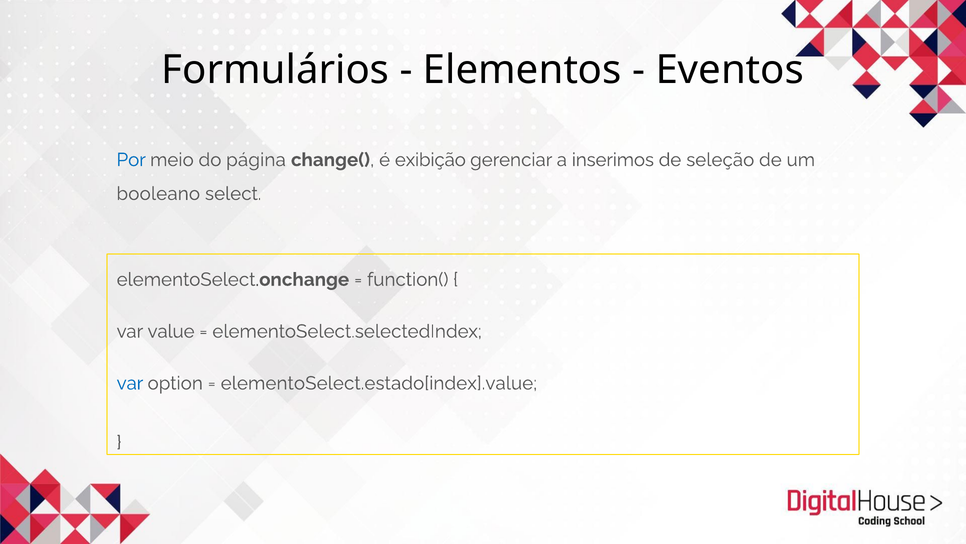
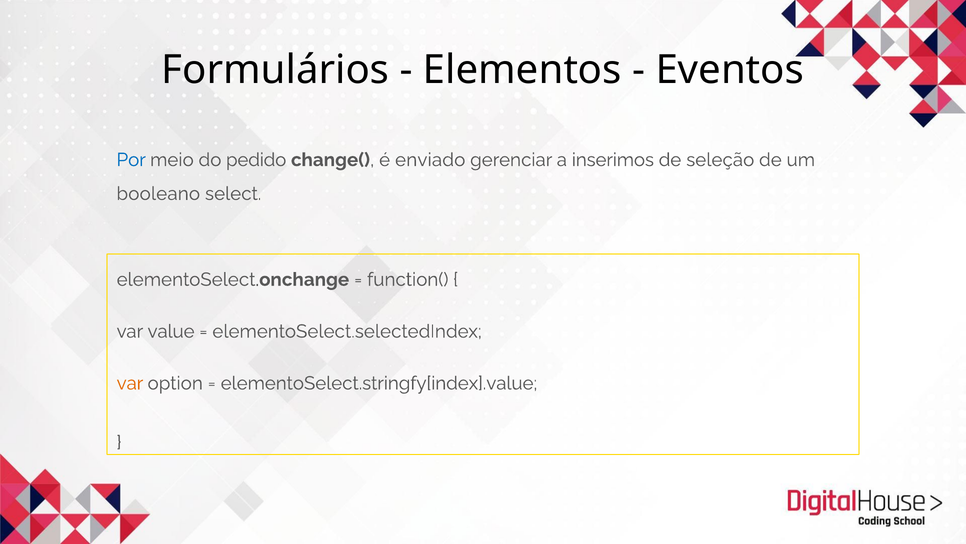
página: página -> pedido (256, 160)
exibição: exibição -> enviado (430, 160)
var colour: blue -> orange (130, 383)
elementoSelect.estado[index].value: elementoSelect.estado[index].value -> elementoSelect.stringfy[index].value (379, 383)
